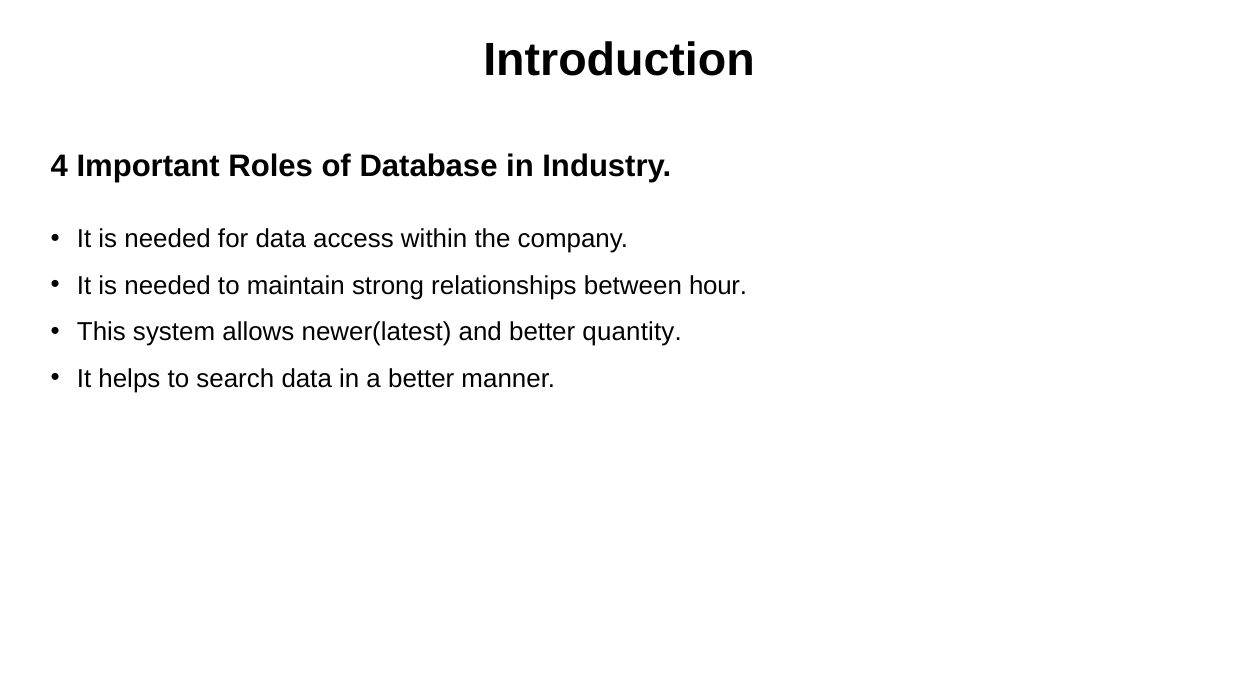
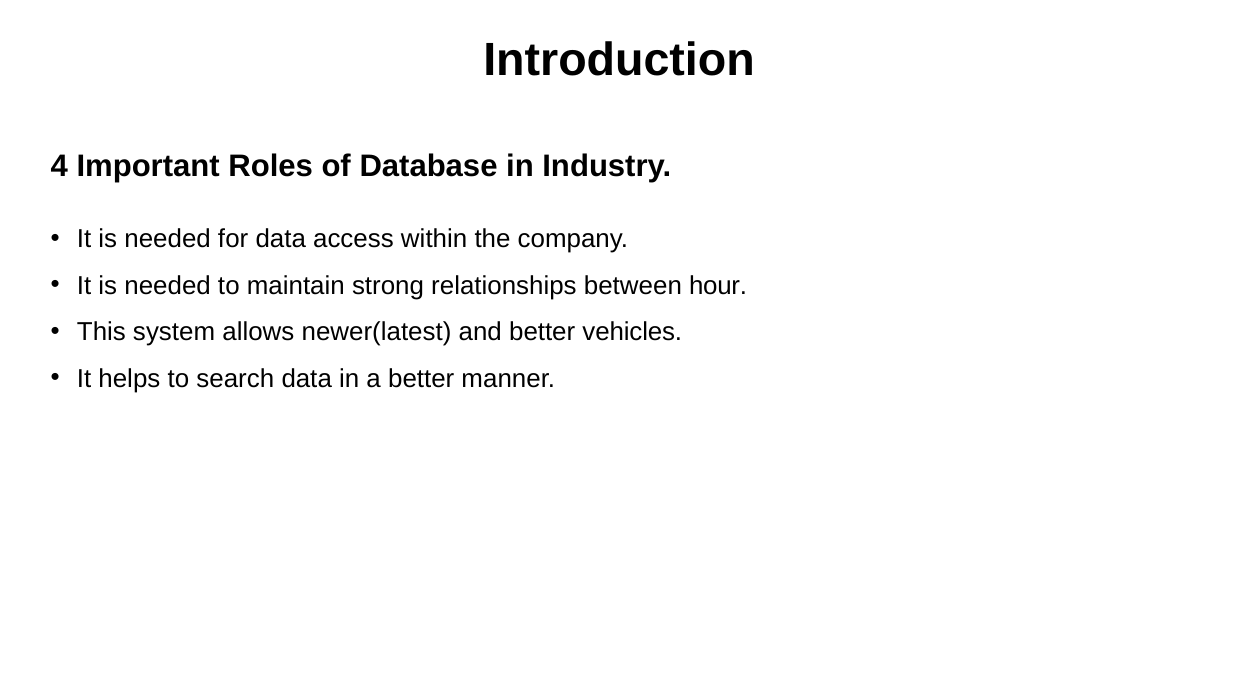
quantity: quantity -> vehicles (632, 332)
